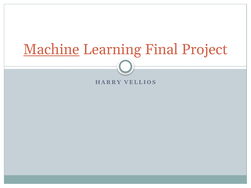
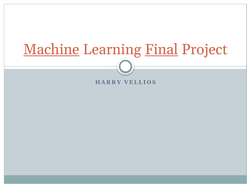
Final underline: none -> present (161, 50)
